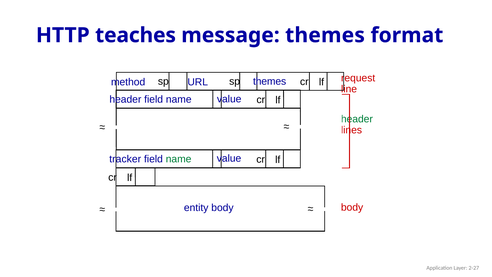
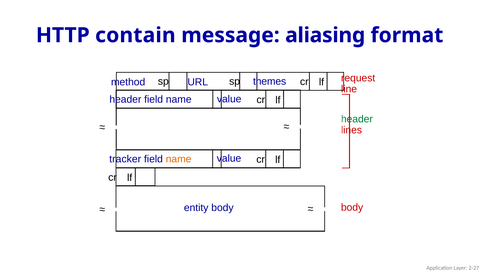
teaches: teaches -> contain (135, 35)
message themes: themes -> aliasing (325, 35)
name colour: green -> orange (179, 159)
